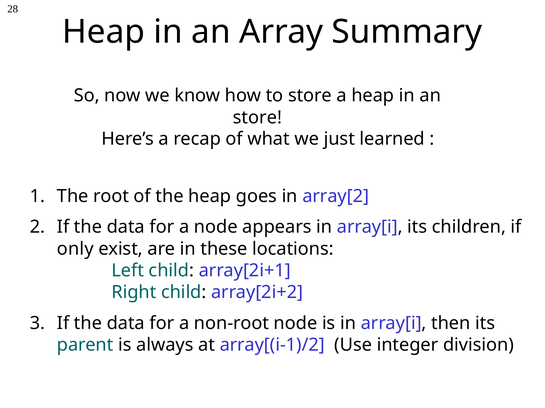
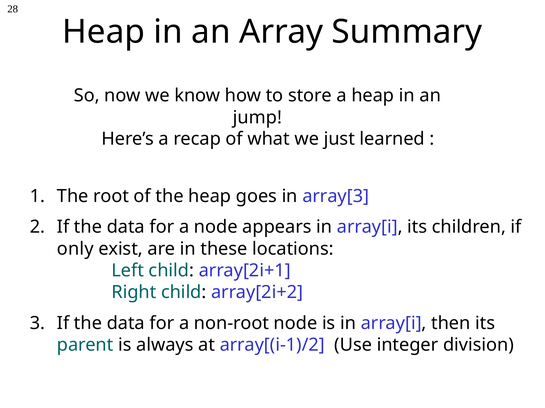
store: store -> jump (257, 118)
array[2: array[2 -> array[3 (336, 197)
